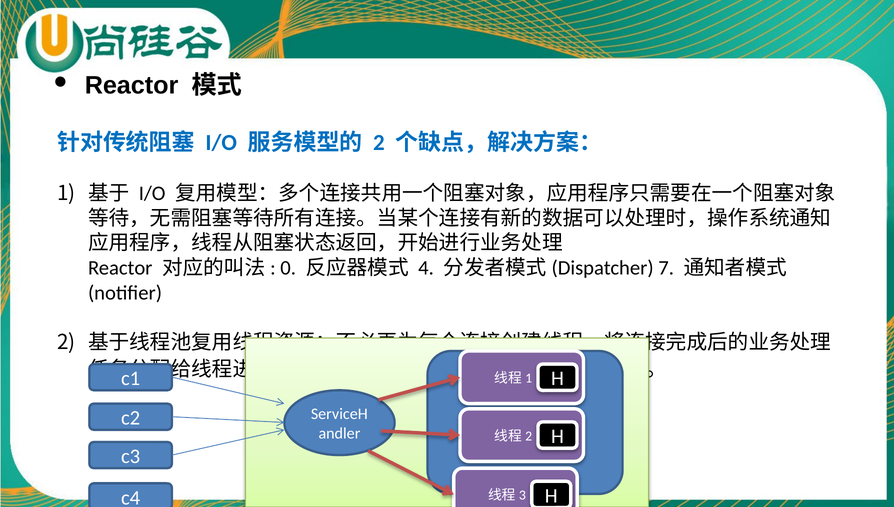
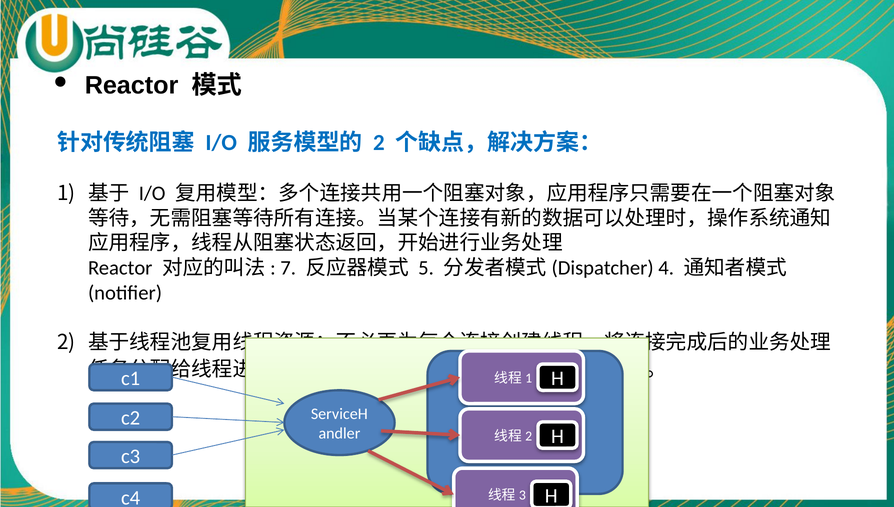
0: 0 -> 7 (288, 268)
4: 4 -> 5 (426, 268)
7: 7 -> 4 (666, 268)
